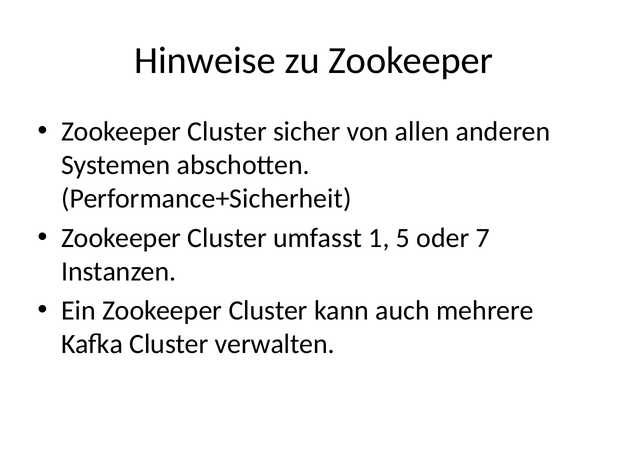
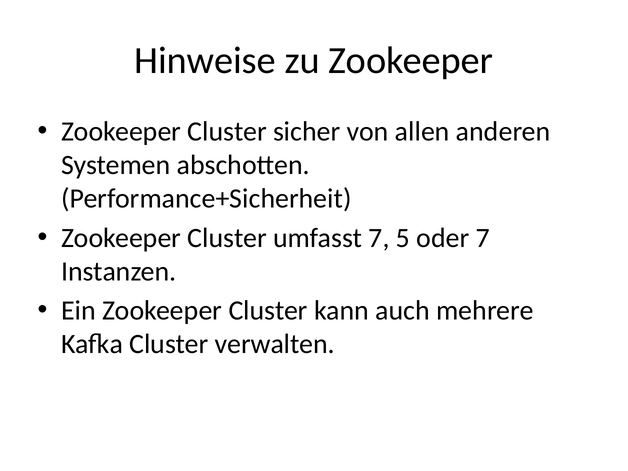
umfasst 1: 1 -> 7 (379, 238)
